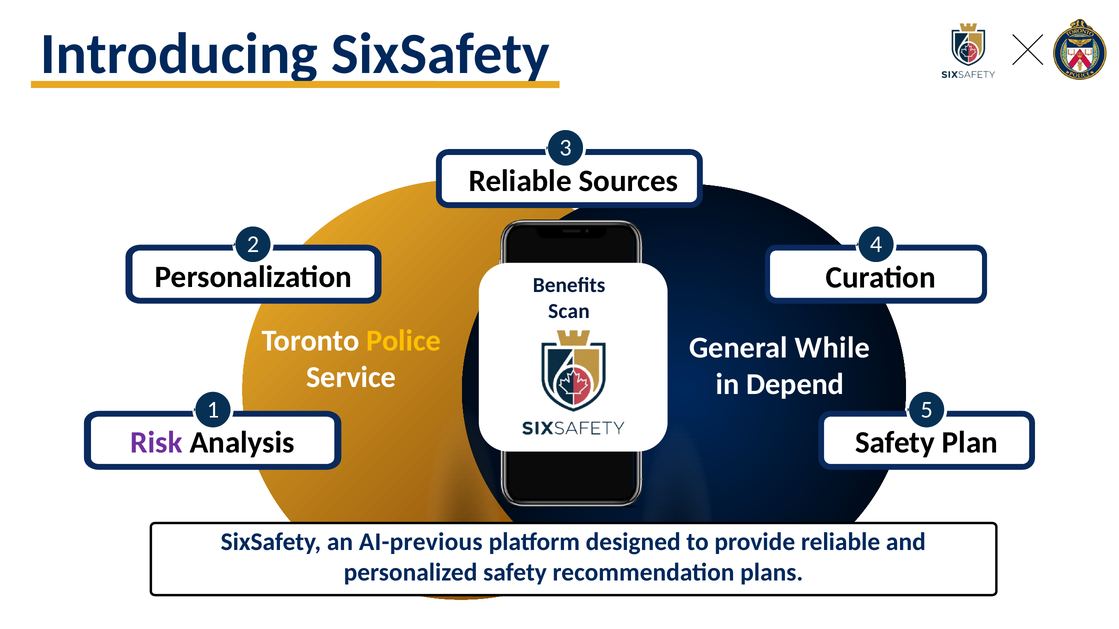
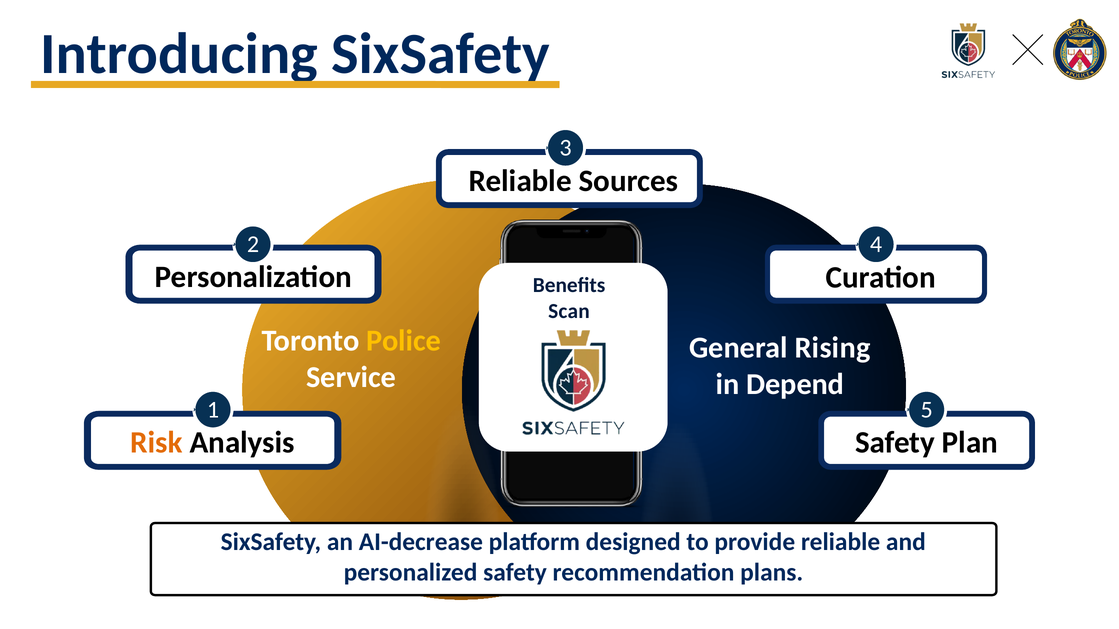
While: While -> Rising (832, 348)
Risk colour: purple -> orange (156, 443)
AI-previous: AI-previous -> AI-decrease (421, 542)
